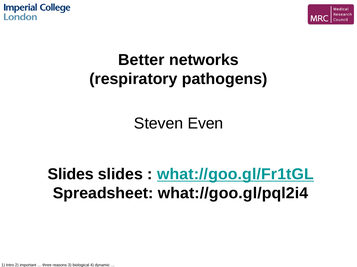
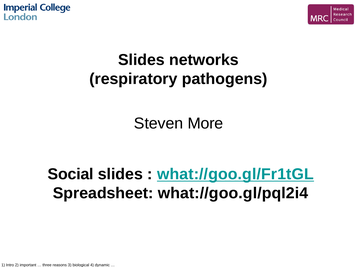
Better: Better -> Slides (141, 60)
Even: Even -> More (205, 124)
Slides: Slides -> Social (71, 175)
